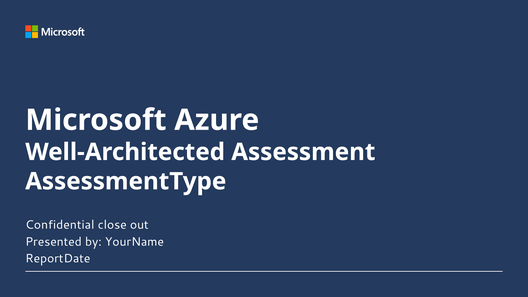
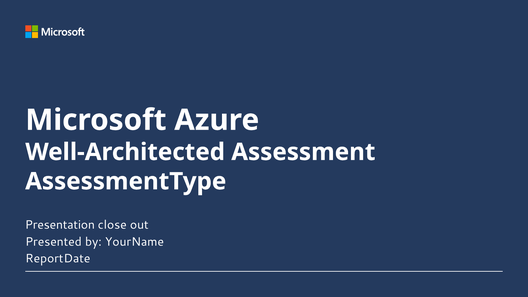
Confidential: Confidential -> Presentation (60, 225)
